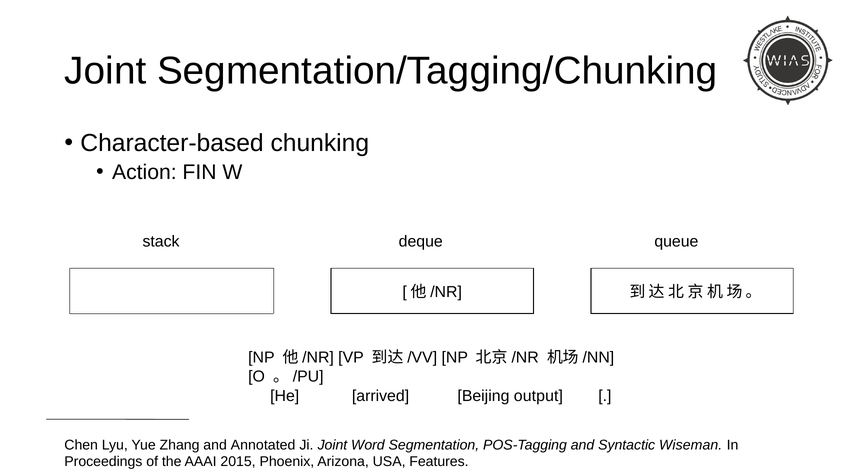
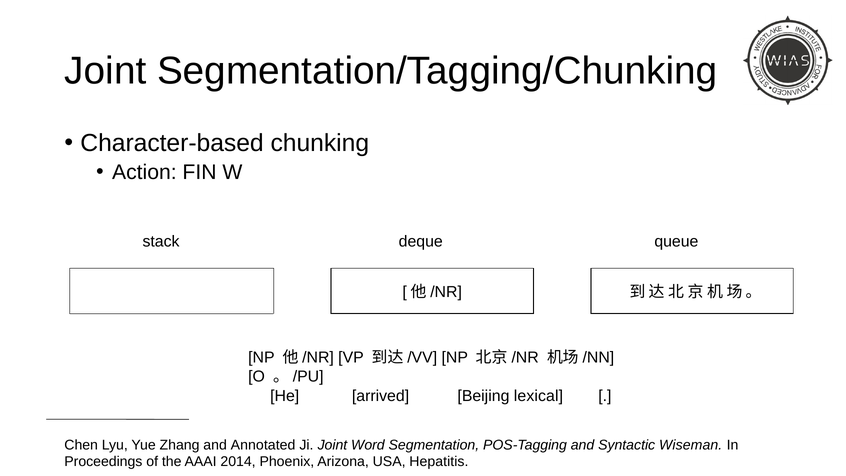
output: output -> lexical (538, 396)
2015: 2015 -> 2014 (238, 462)
Features: Features -> Hepatitis (439, 462)
